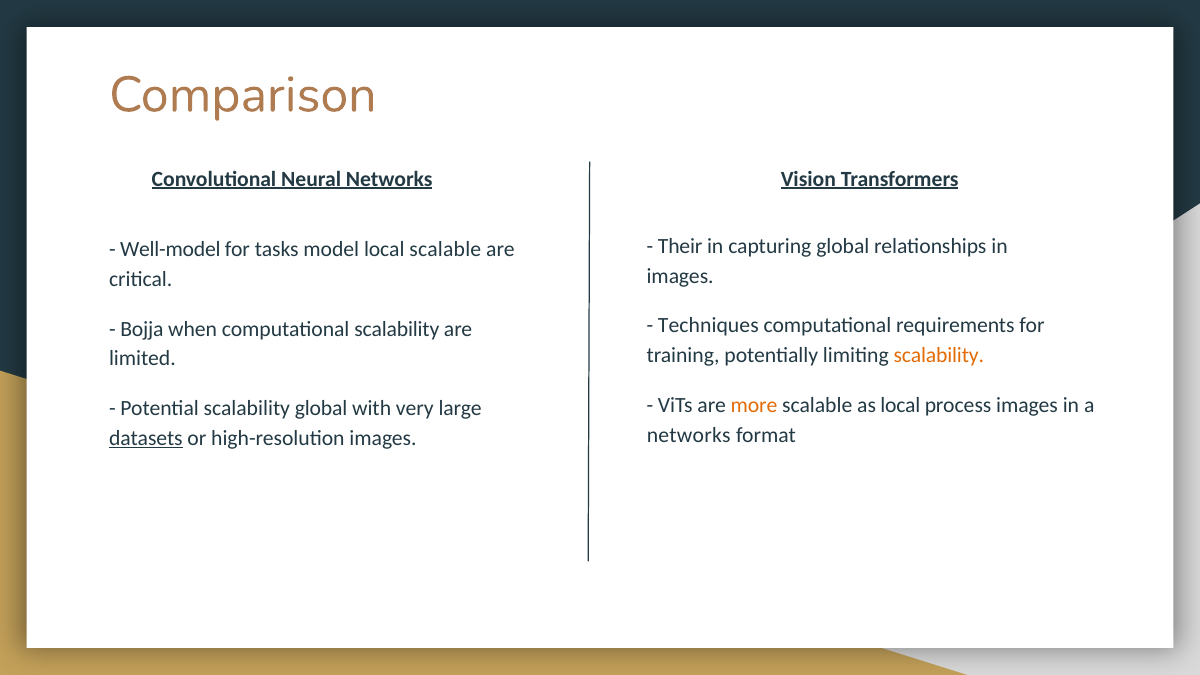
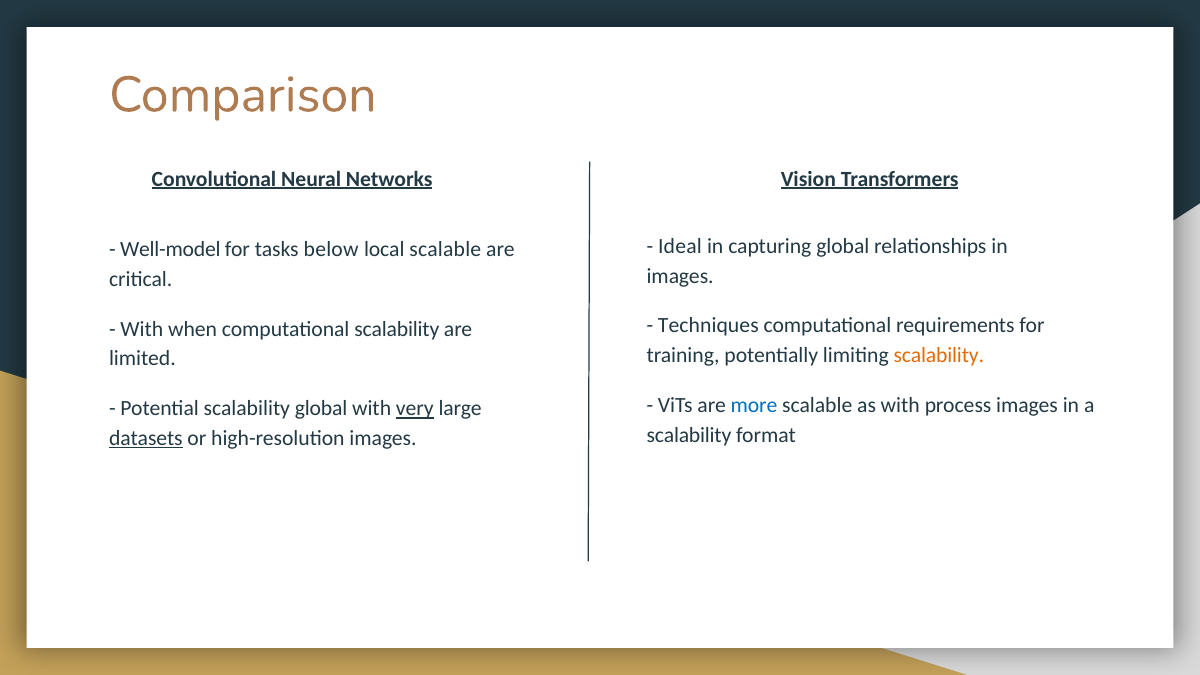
Their: Their -> Ideal (680, 246)
model: model -> below (331, 250)
Bojja: Bojja -> With (142, 329)
more colour: orange -> blue (754, 405)
as local: local -> with (900, 405)
very underline: none -> present (415, 409)
networks: networks -> scalability (689, 435)
